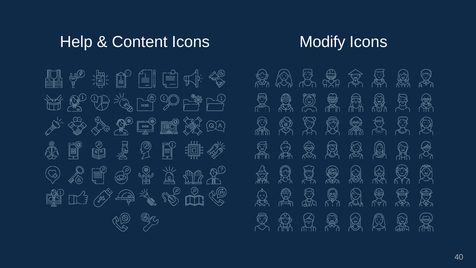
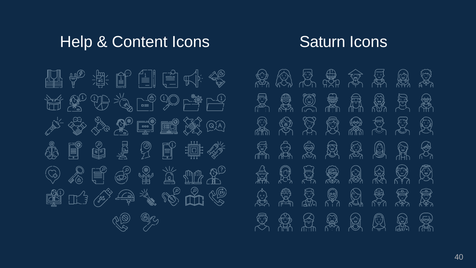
Modify: Modify -> Saturn (322, 42)
